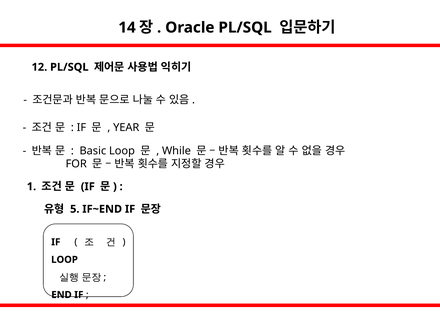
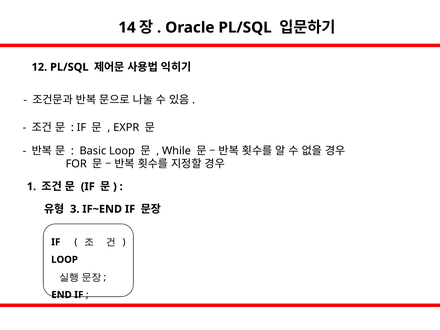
YEAR: YEAR -> EXPR (126, 128)
5: 5 -> 3 (75, 209)
